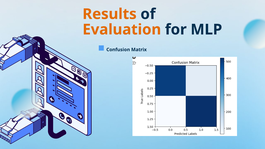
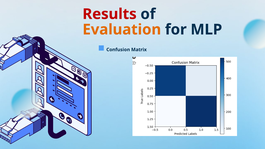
Results colour: orange -> red (110, 14)
